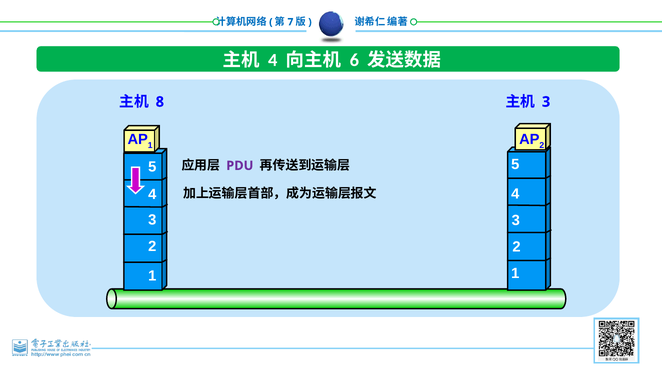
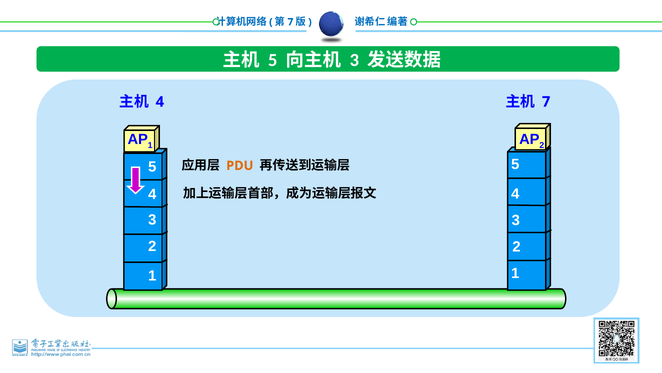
4: 4 -> 5 (273, 60)
6: 6 -> 3 (354, 60)
8: 8 -> 4 (160, 102)
3: 3 -> 7 (546, 102)
PDU colour: purple -> orange (240, 165)
